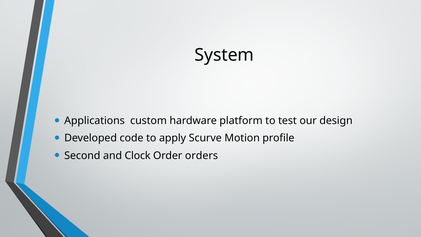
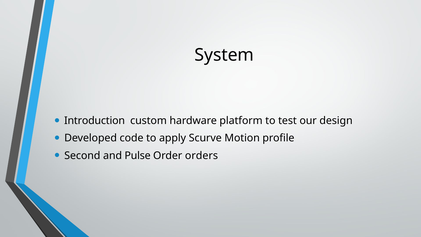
Applications: Applications -> Introduction (95, 121)
Clock: Clock -> Pulse (138, 155)
